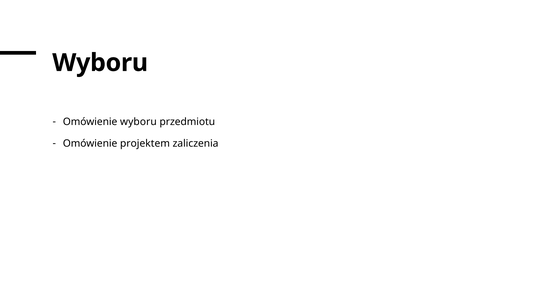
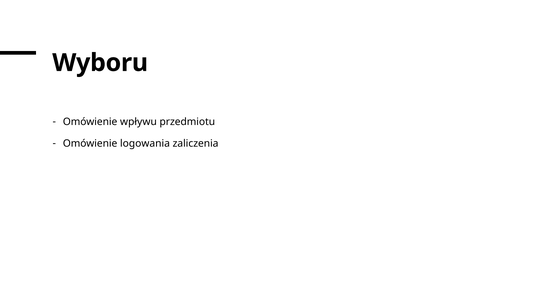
Omówienie wyboru: wyboru -> wpływu (138, 122)
projektem: projektem -> logowania (145, 143)
